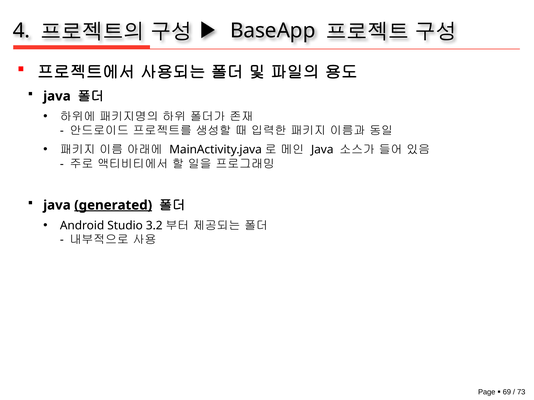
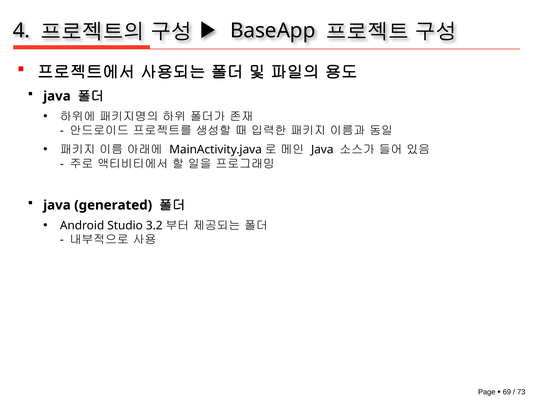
generated underline: present -> none (113, 205)
